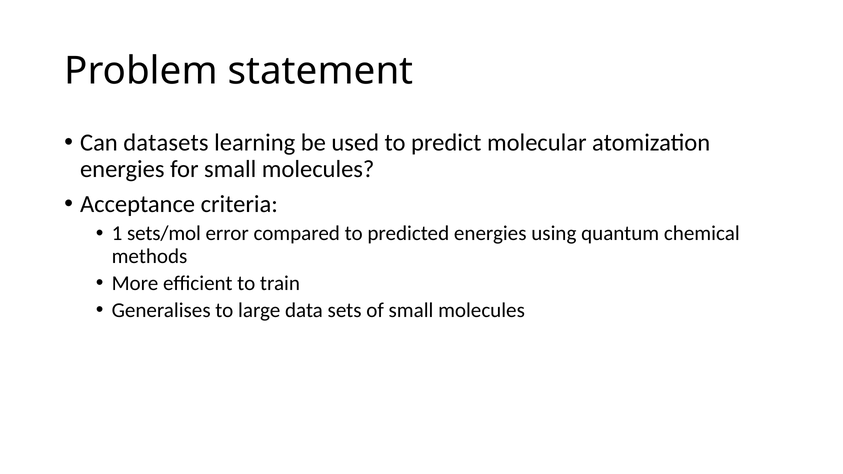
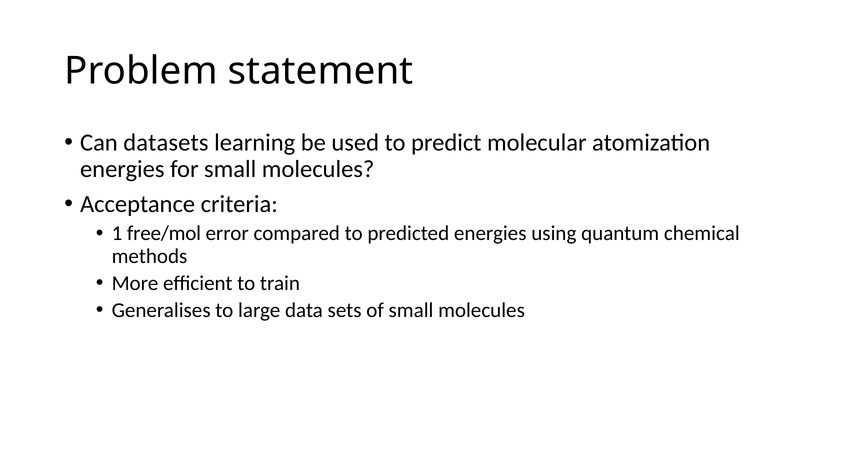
sets/mol: sets/mol -> free/mol (164, 233)
